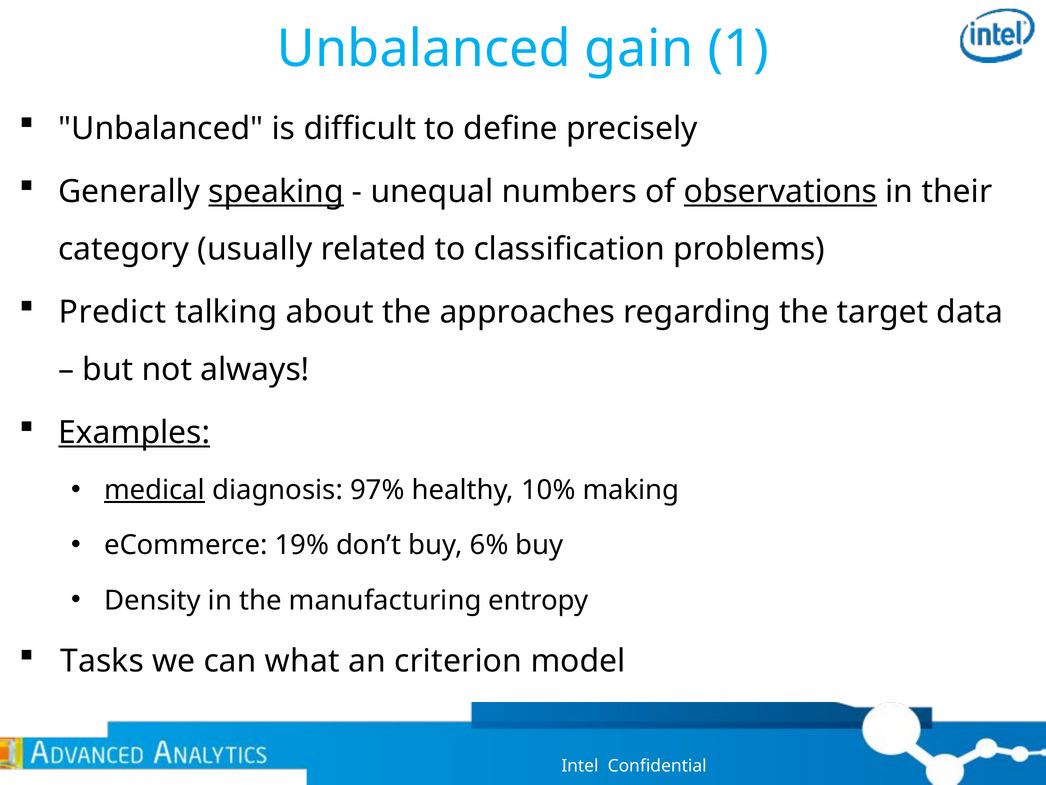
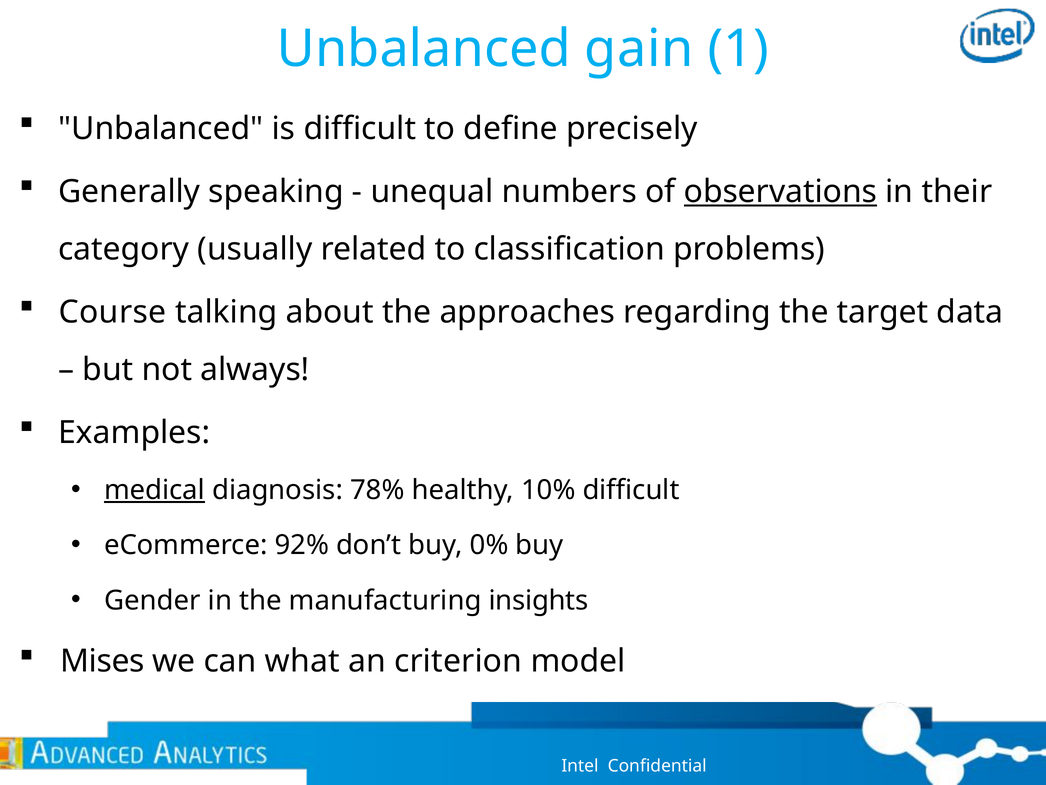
speaking underline: present -> none (276, 191)
Predict: Predict -> Course (113, 312)
Examples underline: present -> none (134, 432)
97%: 97% -> 78% (377, 490)
10% making: making -> difficult (631, 490)
19%: 19% -> 92% (302, 545)
6%: 6% -> 0% (489, 545)
Density: Density -> Gender (152, 600)
entropy: entropy -> insights (538, 600)
Tasks: Tasks -> Mises (102, 661)
